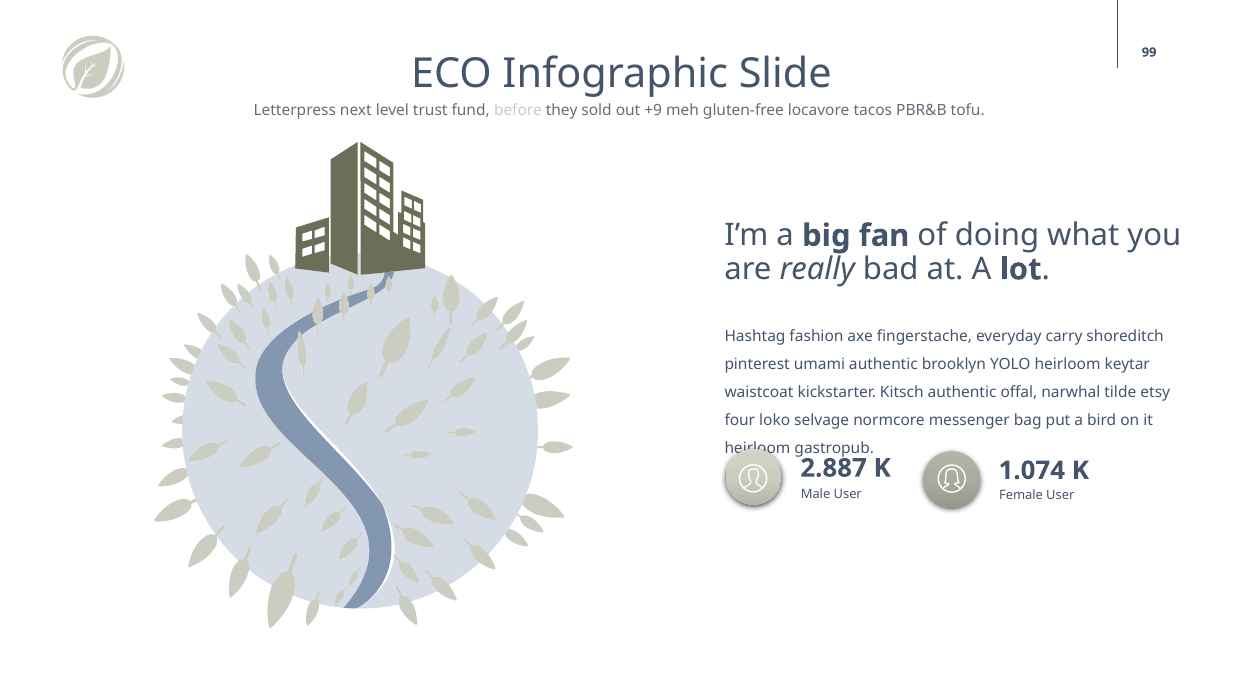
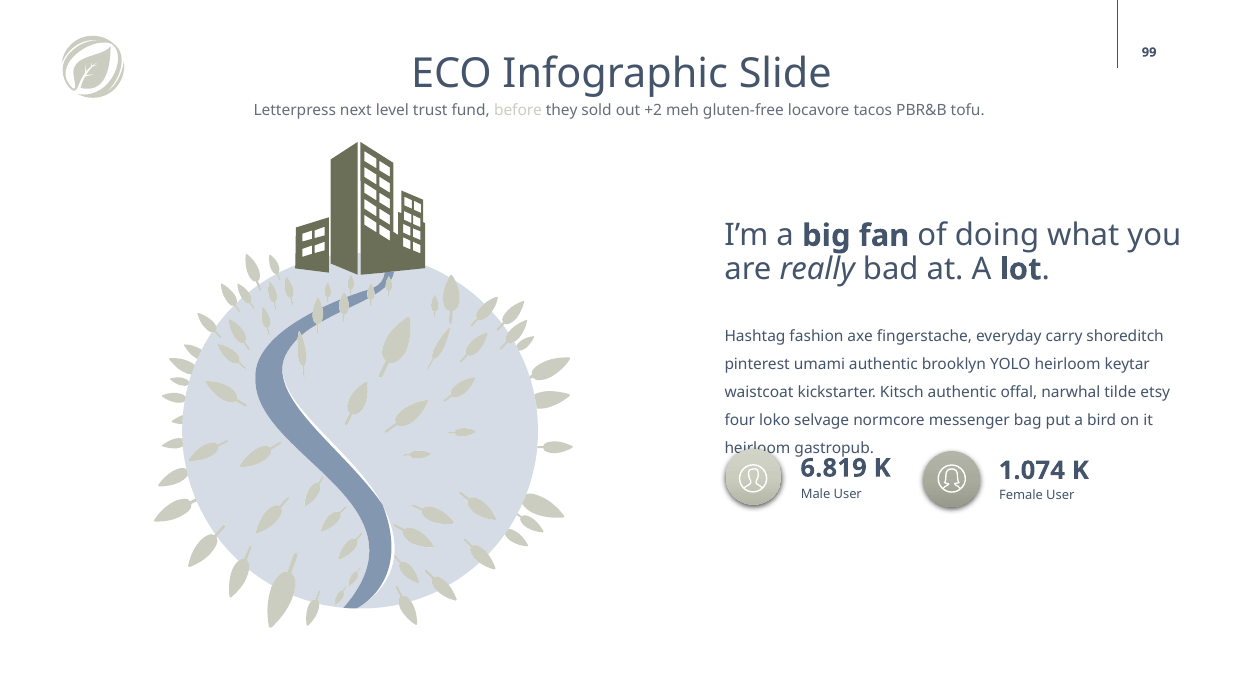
+9: +9 -> +2 (653, 111)
2.887: 2.887 -> 6.819 (834, 469)
